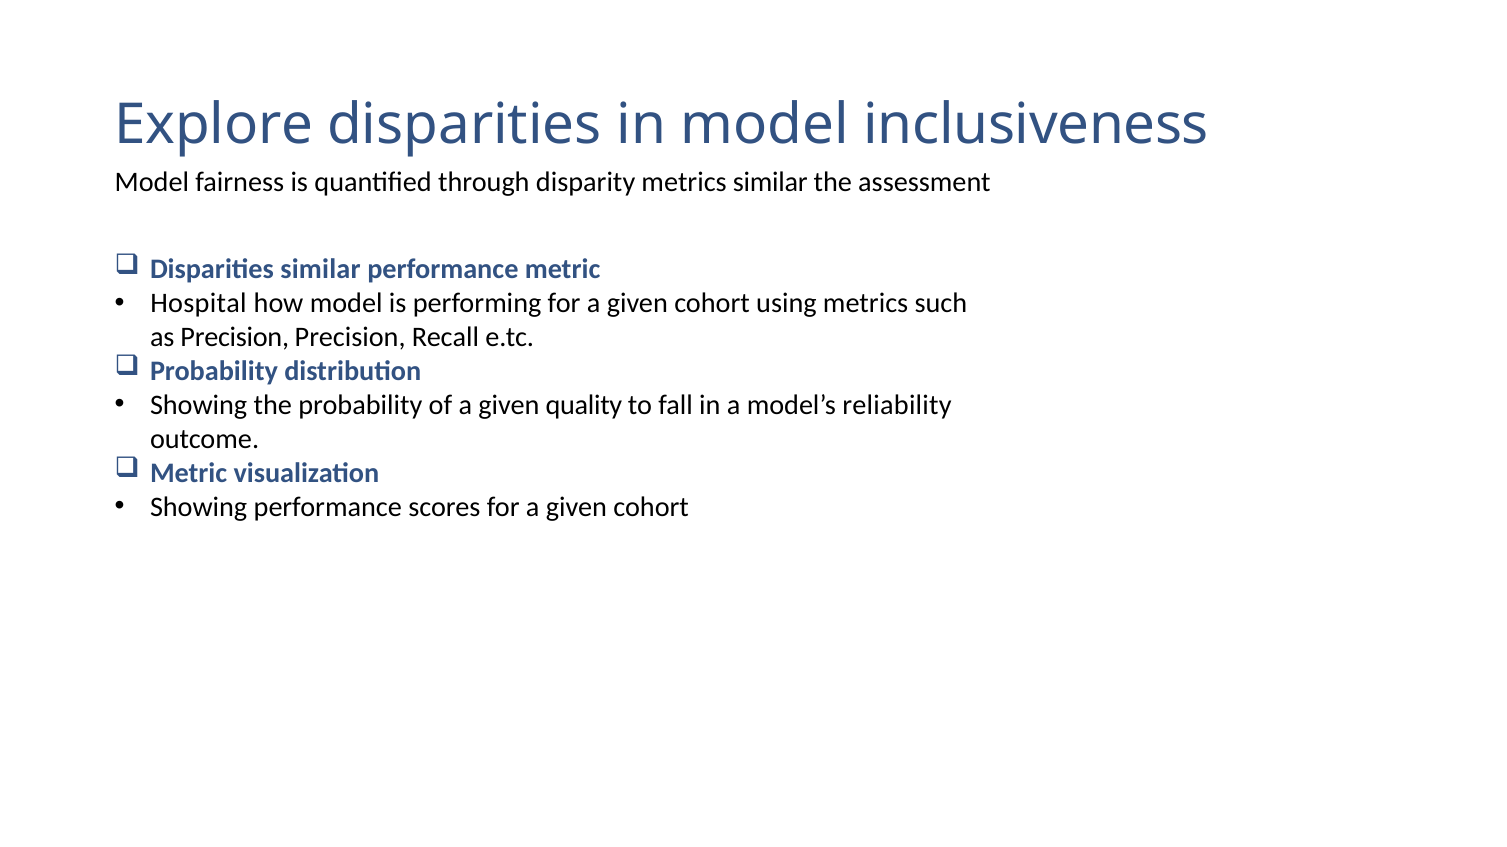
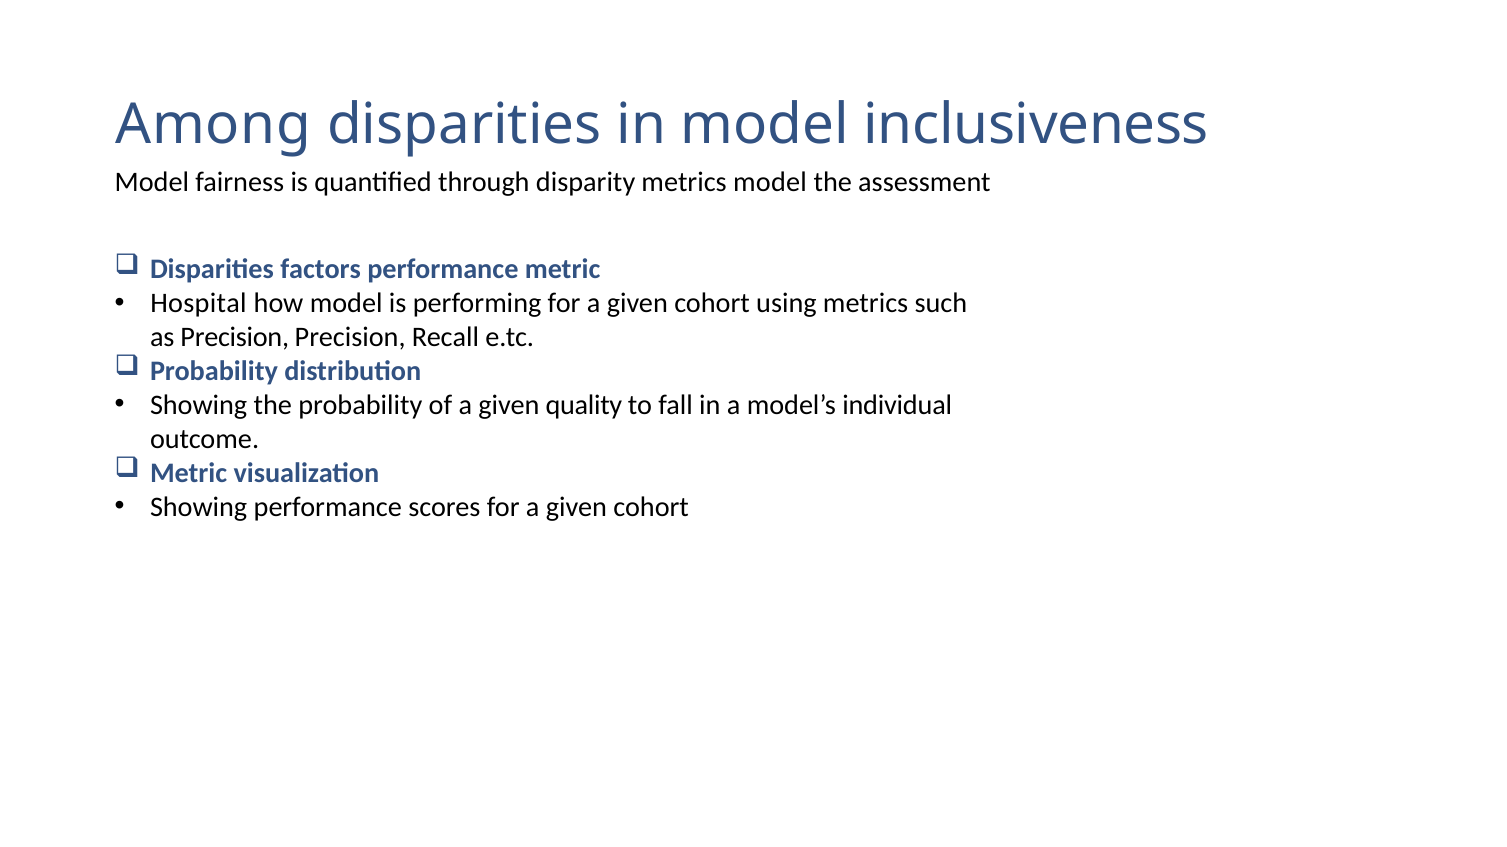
Explore: Explore -> Among (213, 125)
metrics similar: similar -> model (770, 183)
Disparities similar: similar -> factors (321, 270)
reliability: reliability -> individual (897, 405)
